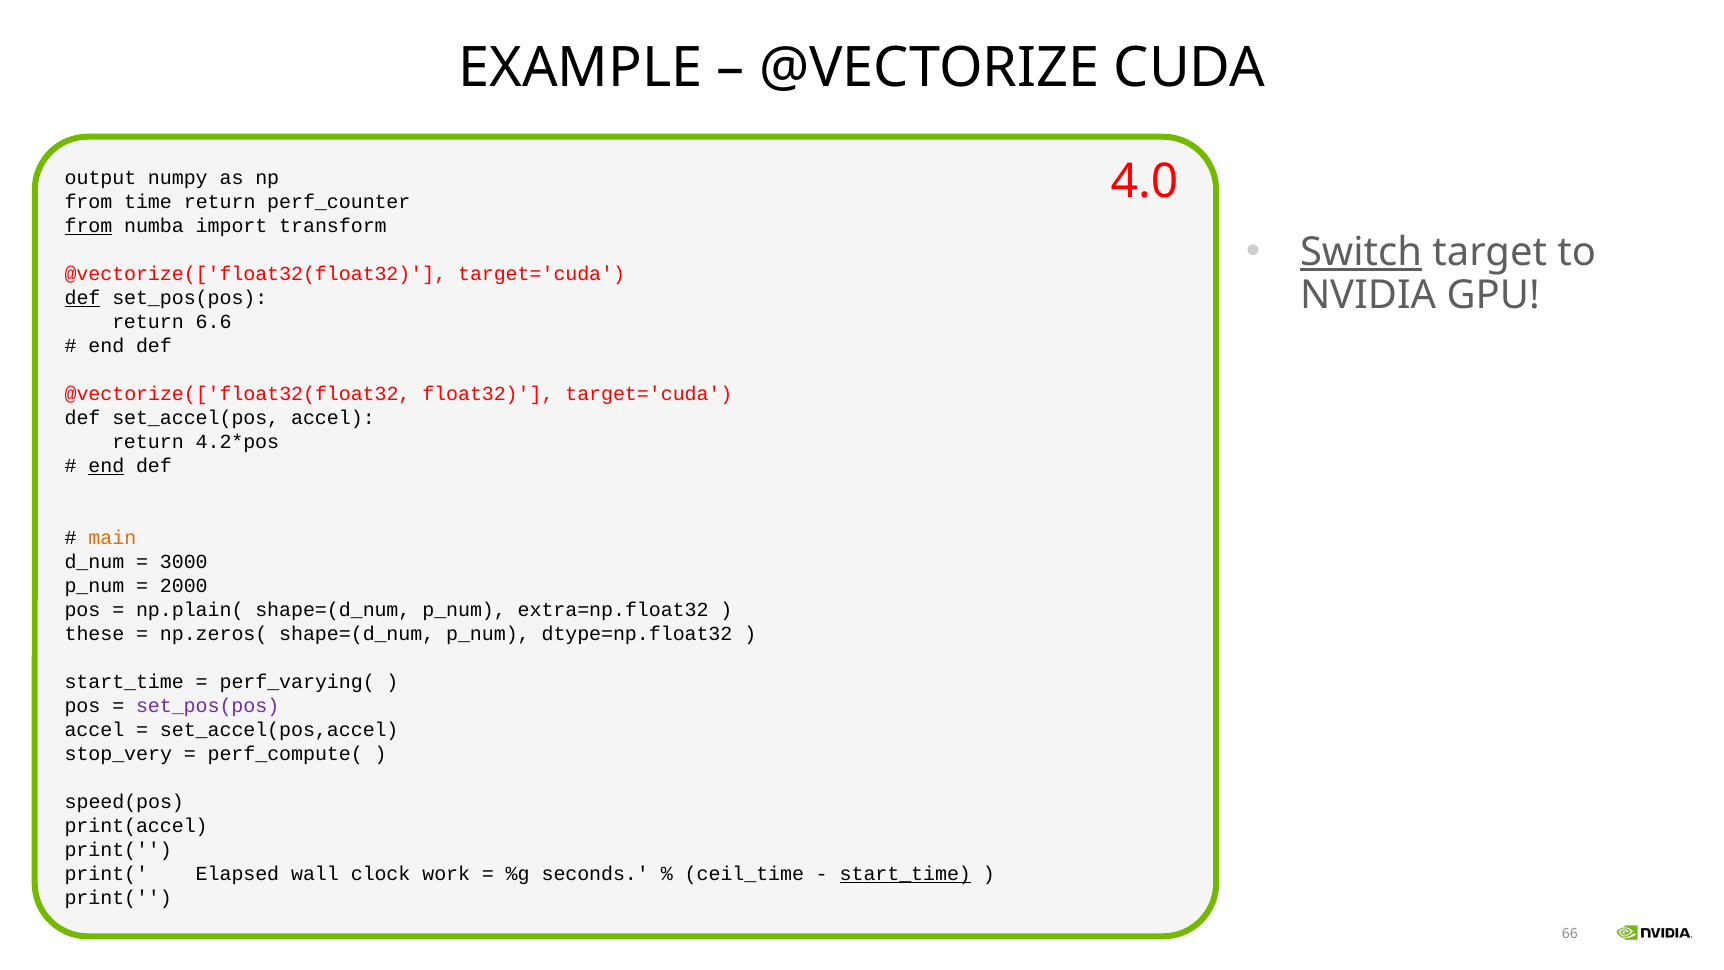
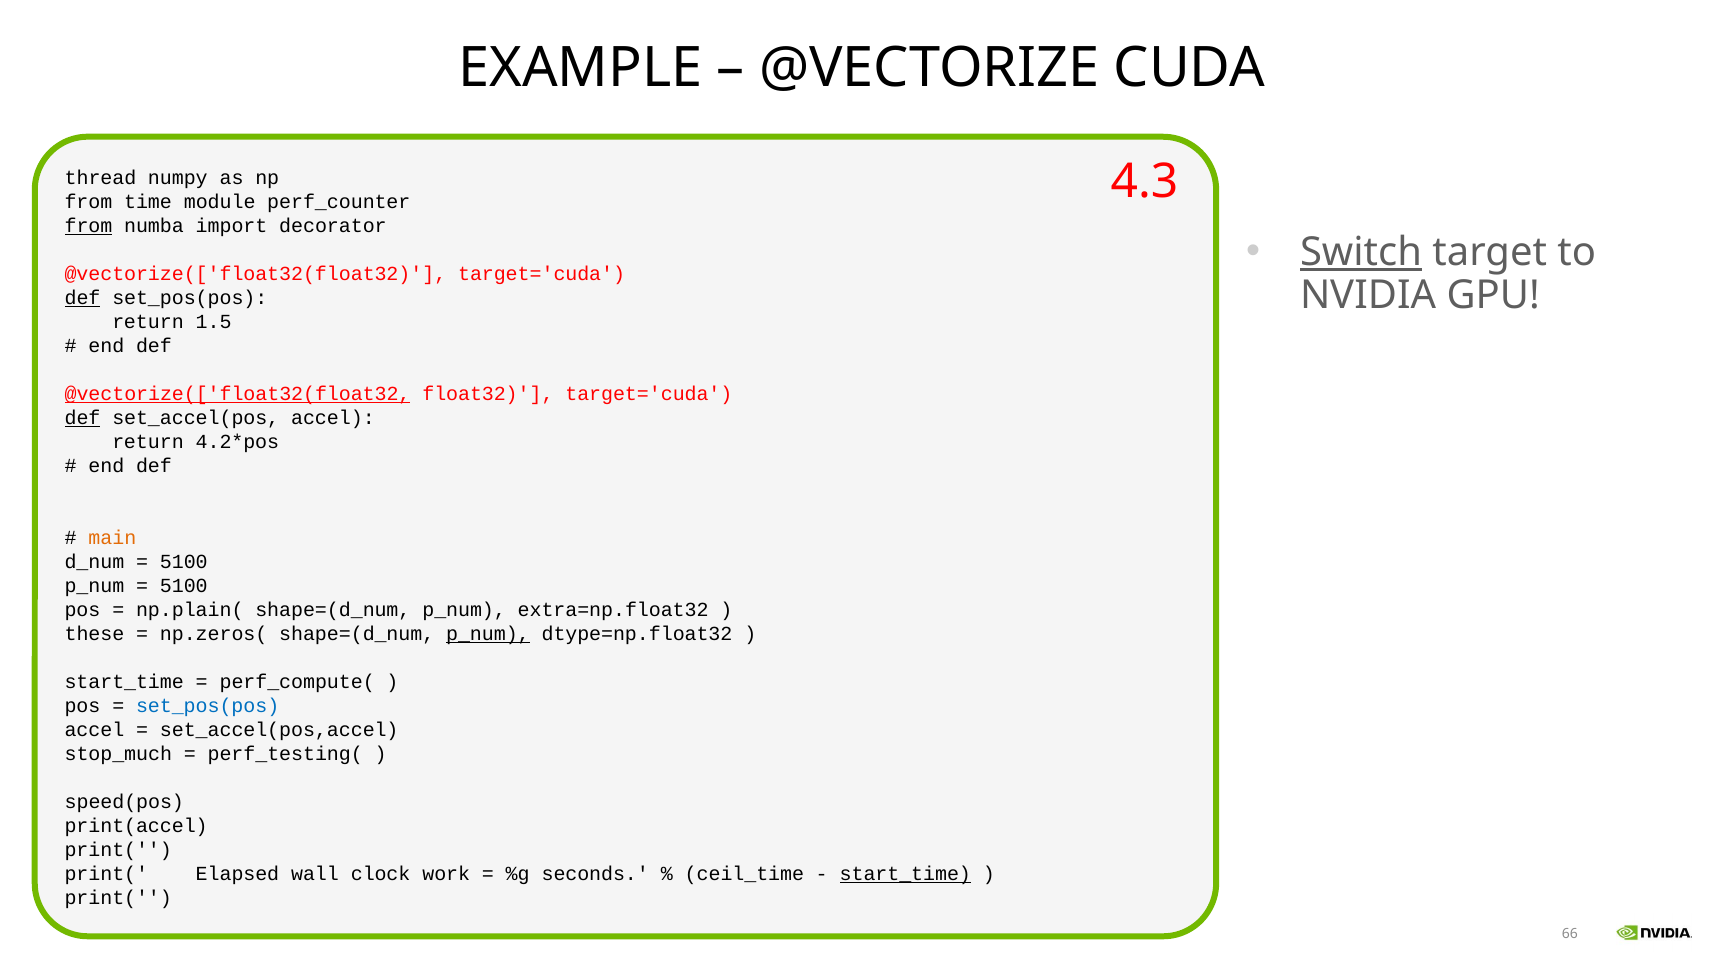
4.0: 4.0 -> 4.3 (1144, 182)
output: output -> thread (100, 178)
time return: return -> module (220, 202)
transform: transform -> decorator (333, 226)
6.6: 6.6 -> 1.5 (214, 322)
@vectorize(['float32(float32 underline: none -> present (238, 394)
def underline: none -> present (83, 418)
end underline: present -> none (106, 466)
3000: 3000 -> 5100 (184, 562)
2000: 2000 -> 5100 (184, 586)
p_num underline: none -> present (488, 634)
perf_varying(: perf_varying( -> perf_compute( (297, 682)
set_pos(pos colour: purple -> blue (208, 706)
stop_very: stop_very -> stop_much (118, 754)
perf_compute(: perf_compute( -> perf_testing( (285, 754)
